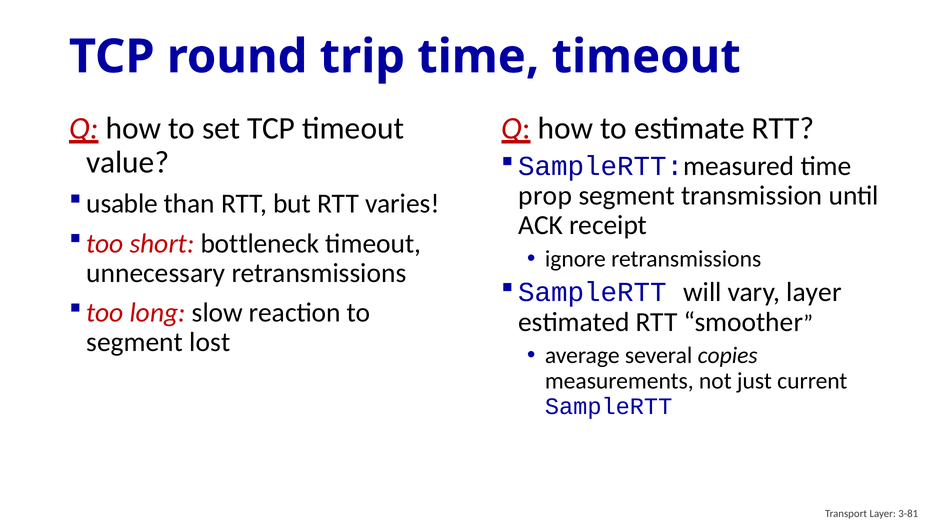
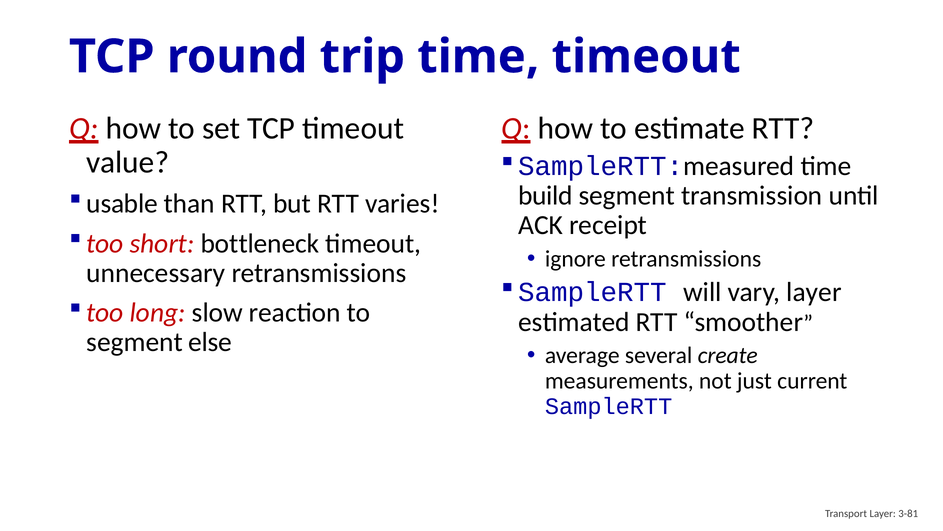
prop: prop -> build (546, 195)
lost: lost -> else (210, 342)
copies: copies -> create (728, 355)
